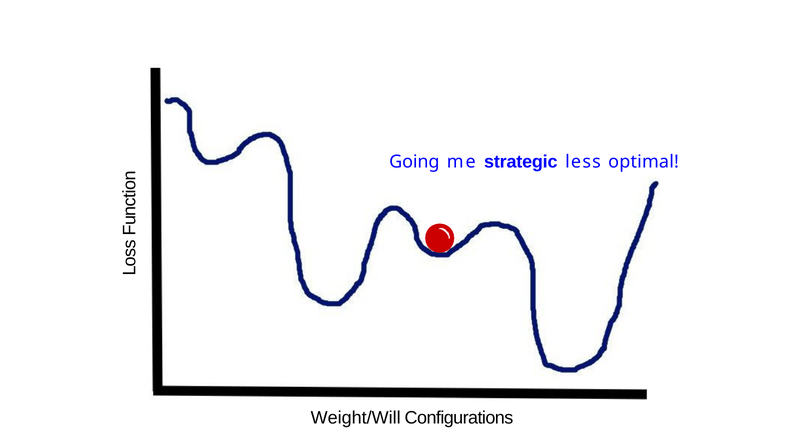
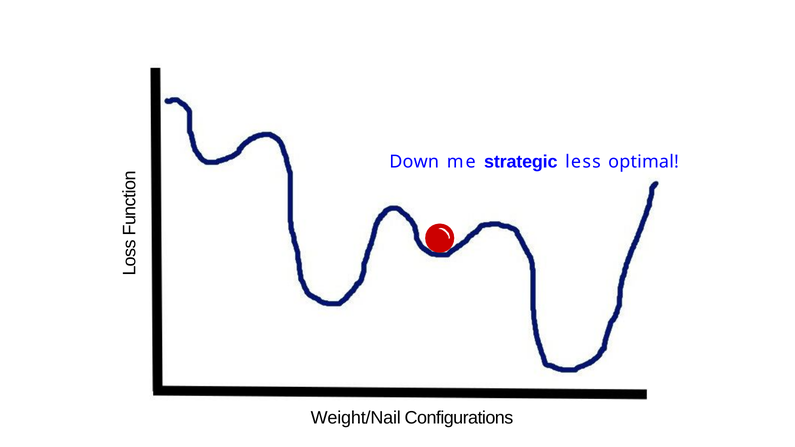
Going: Going -> Down (414, 162)
Weight/Will: Weight/Will -> Weight/Nail (356, 418)
